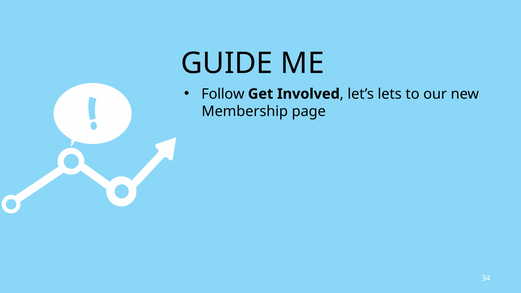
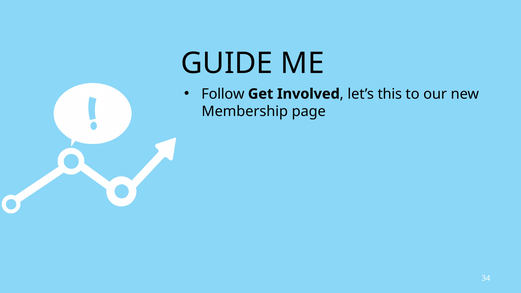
lets: lets -> this (390, 94)
